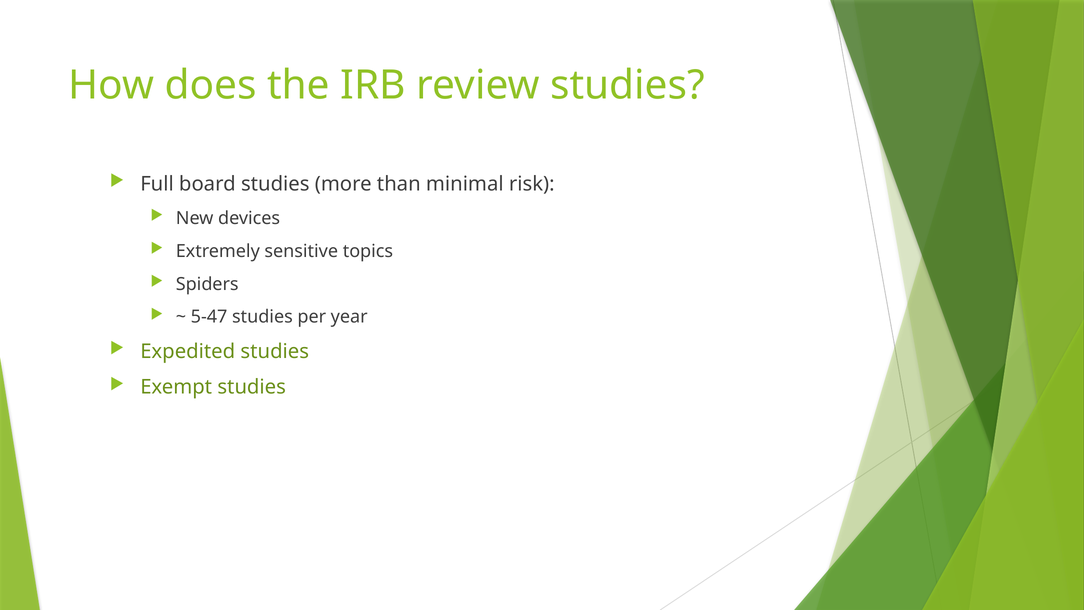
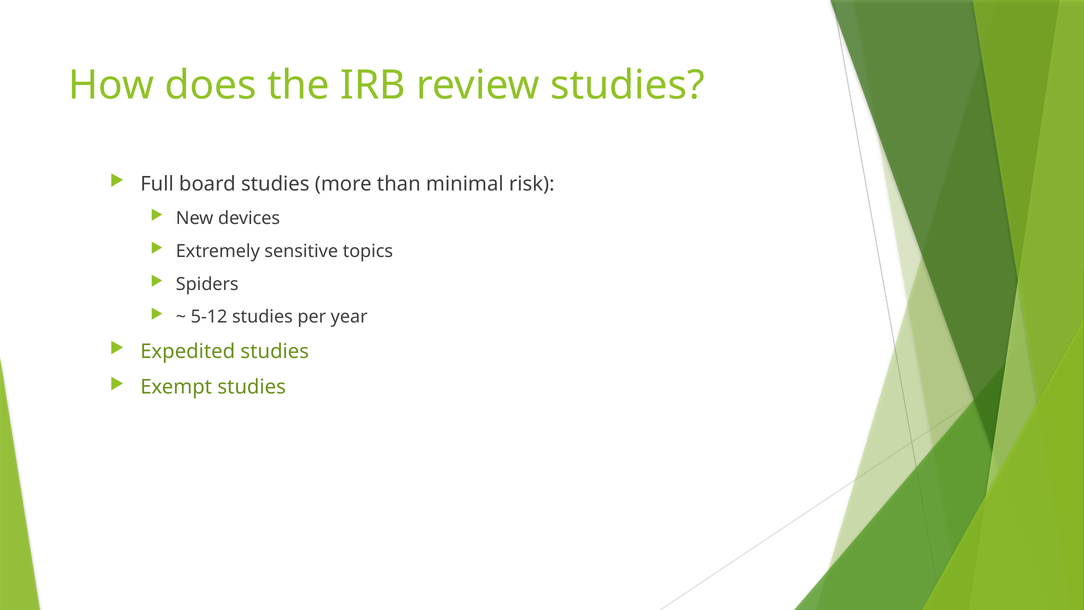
5-47: 5-47 -> 5-12 (209, 317)
